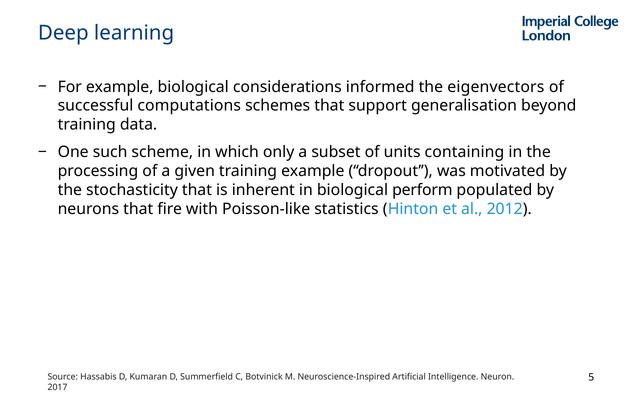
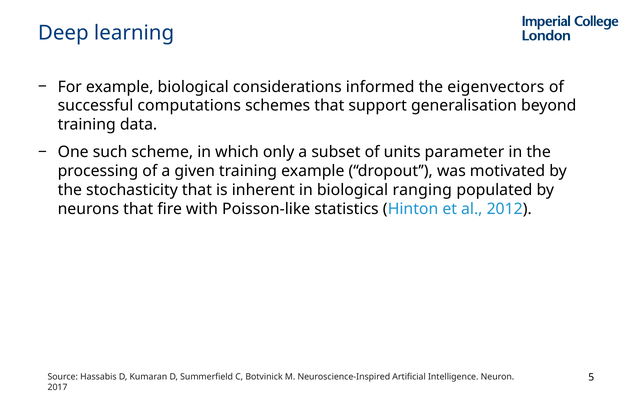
containing: containing -> parameter (464, 152)
perform: perform -> ranging (422, 190)
